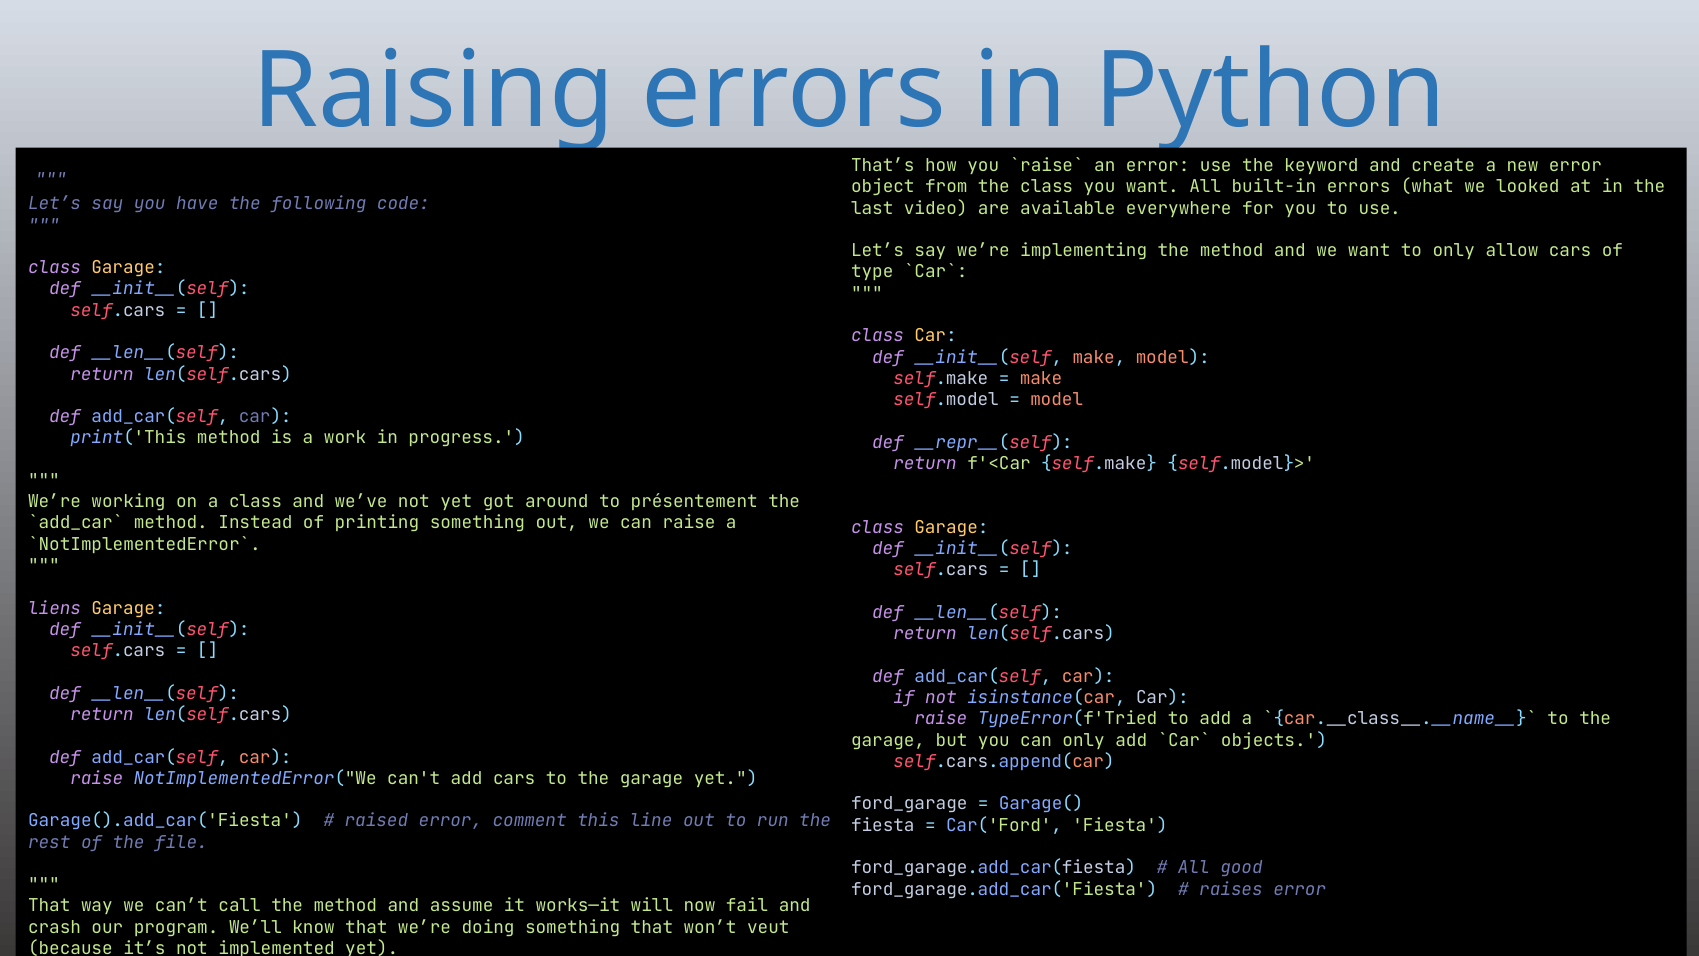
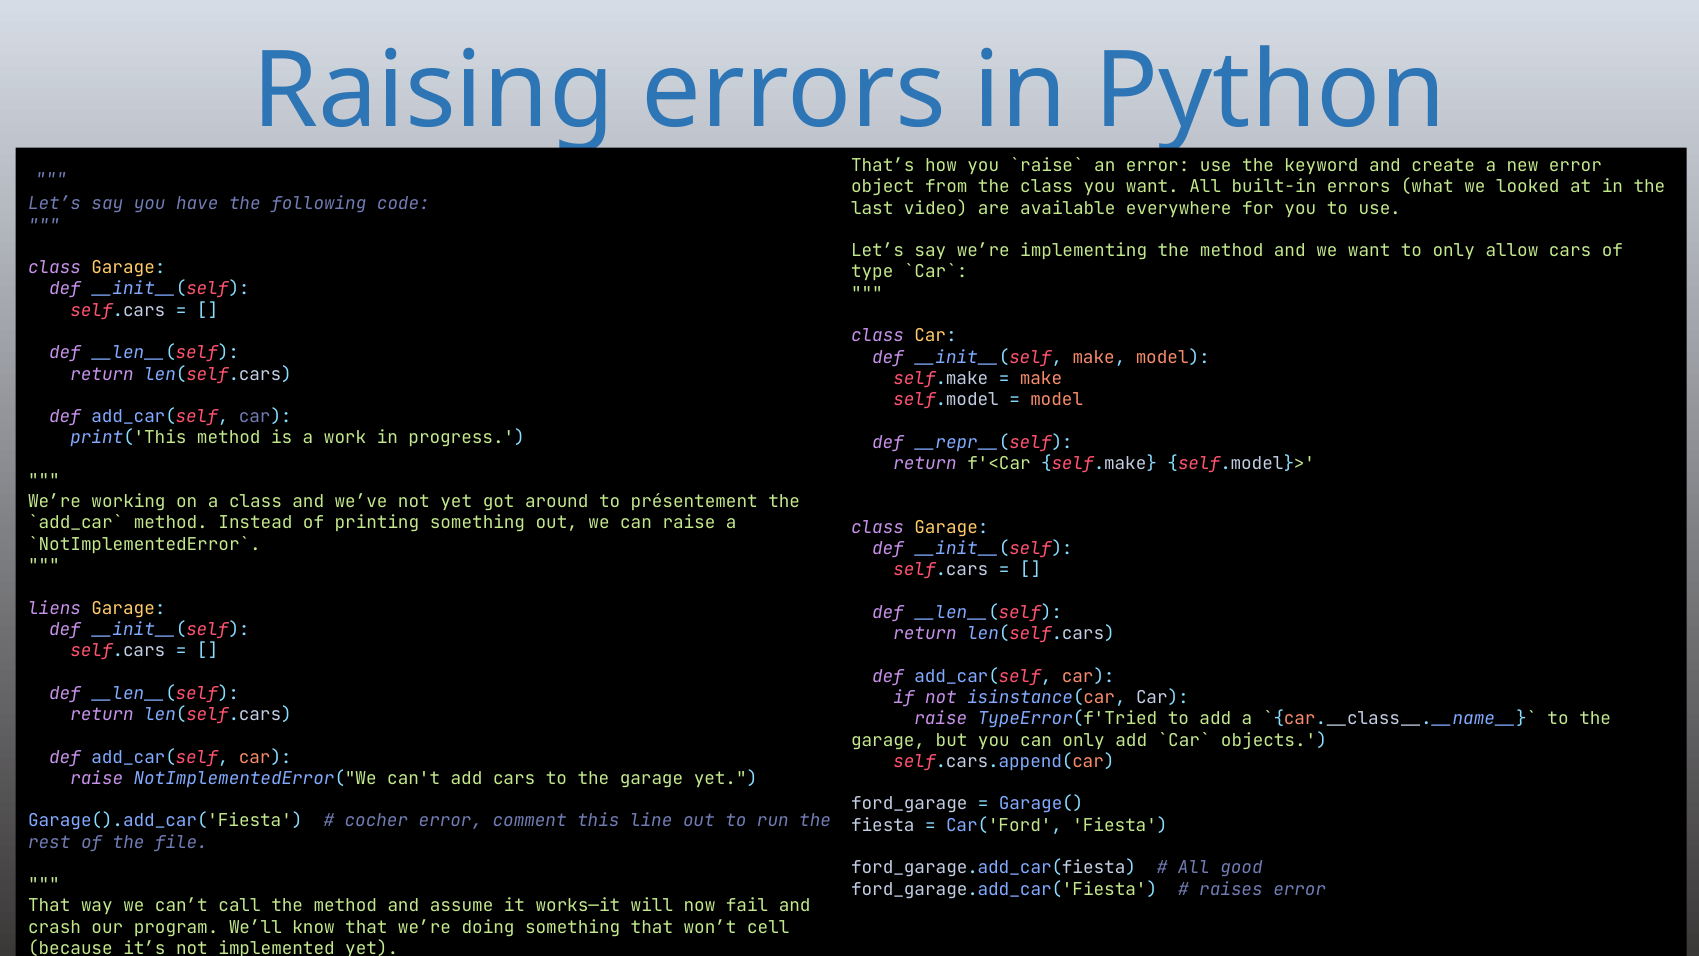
raised: raised -> cocher (376, 821)
veut: veut -> cell (768, 927)
